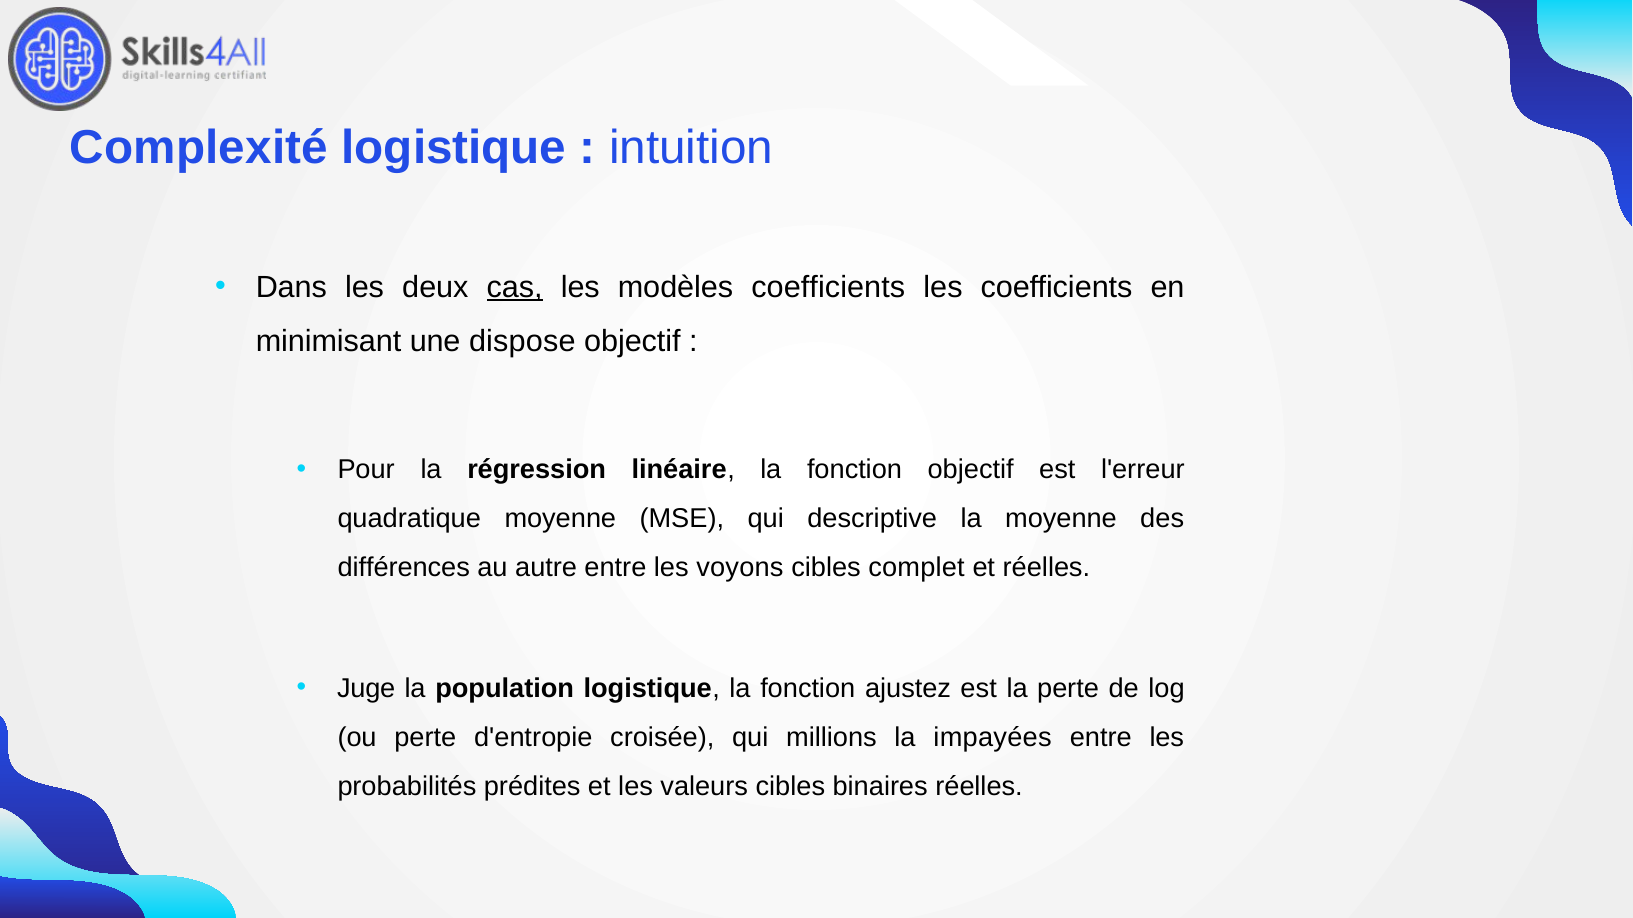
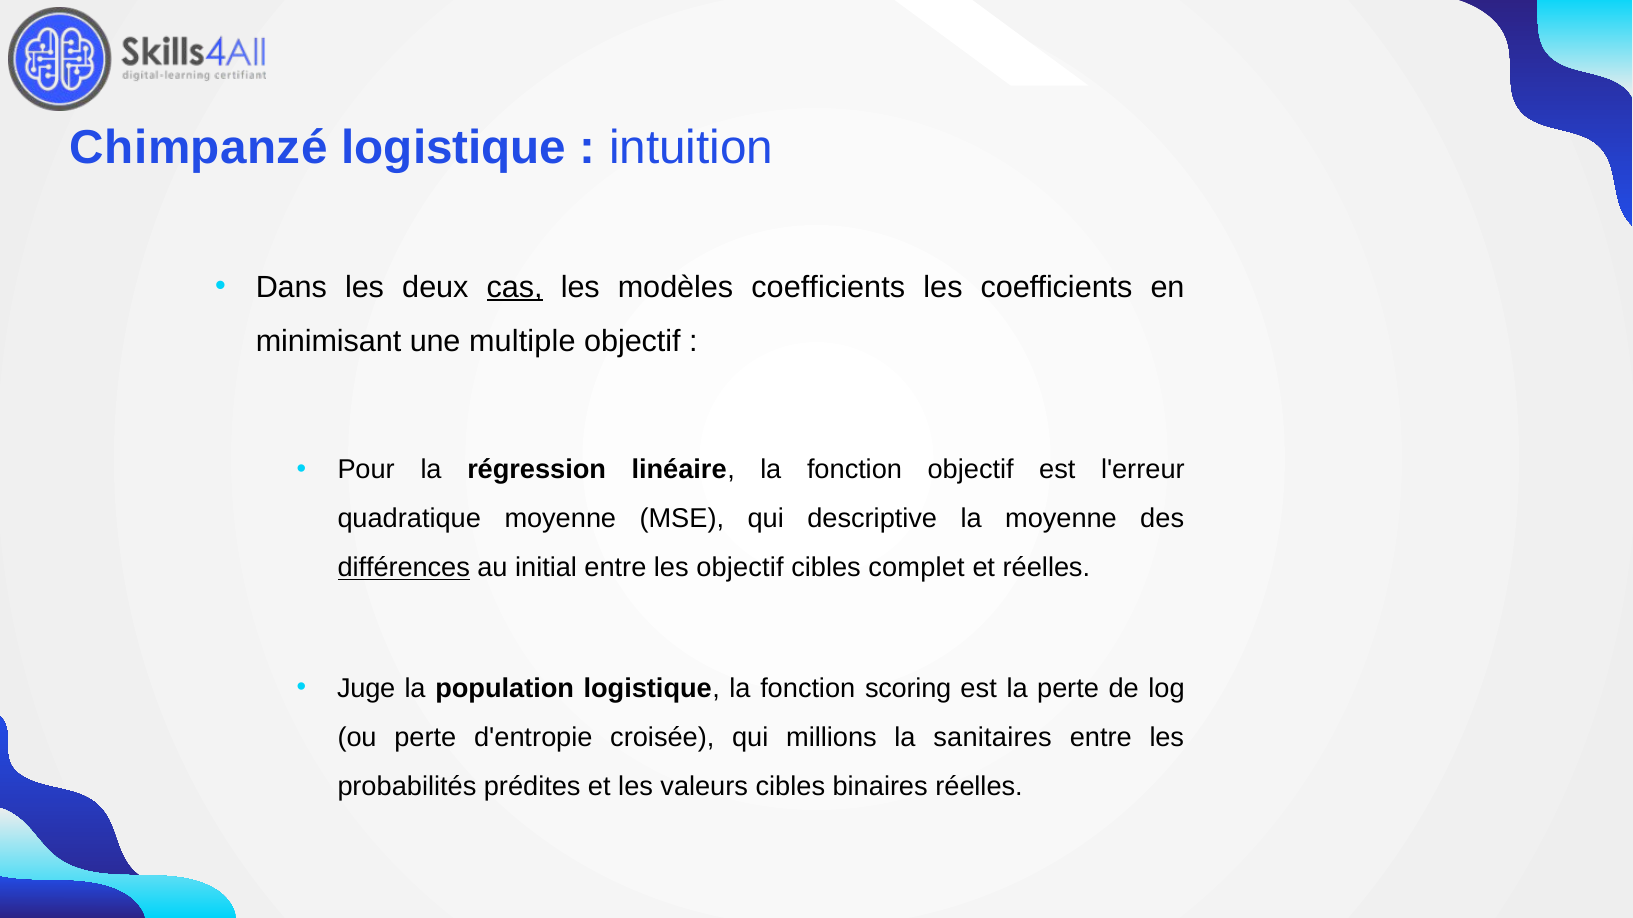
Complexité: Complexité -> Chimpanzé (199, 148)
dispose: dispose -> multiple (522, 342)
différences underline: none -> present (404, 568)
autre: autre -> initial (546, 568)
les voyons: voyons -> objectif (740, 568)
ajustez: ajustez -> scoring (908, 689)
impayées: impayées -> sanitaires (993, 738)
